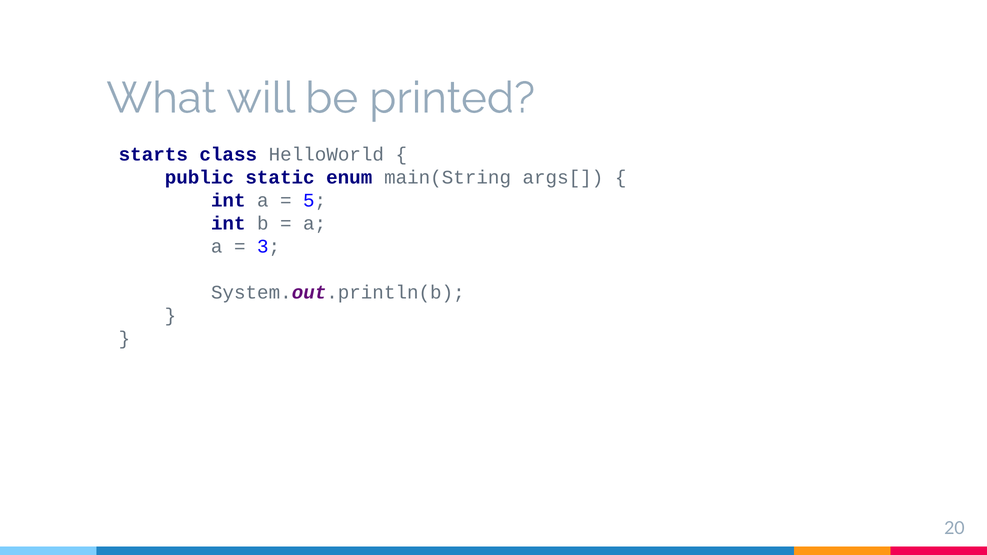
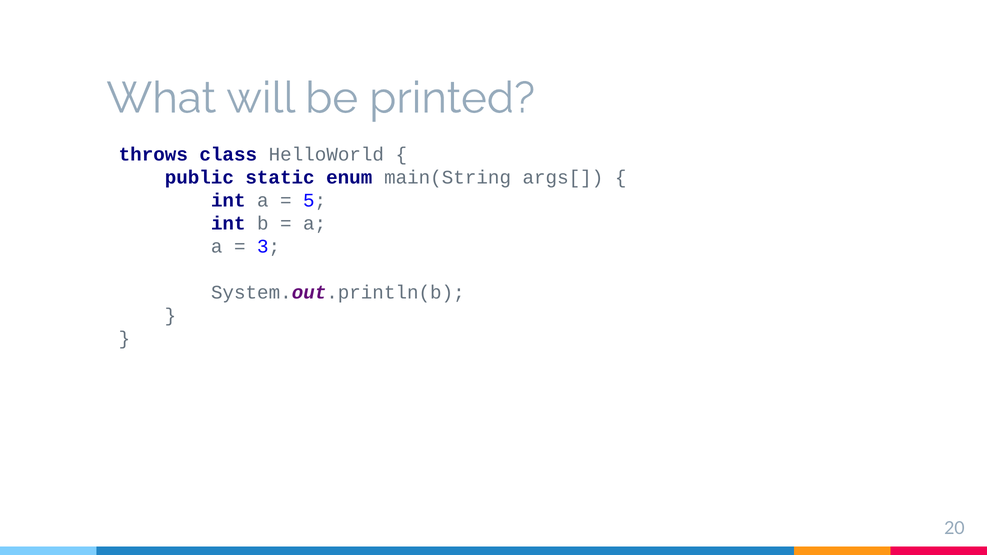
starts: starts -> throws (153, 154)
